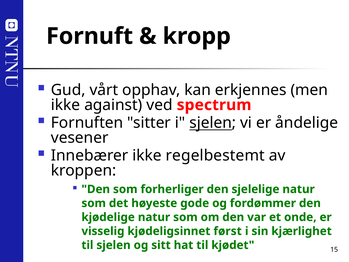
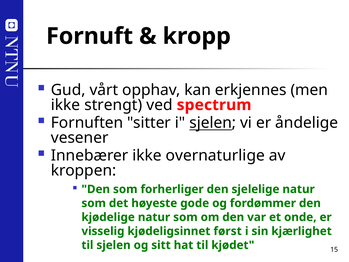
against: against -> strengt (113, 105)
regelbestemt: regelbestemt -> overnaturlige (215, 155)
